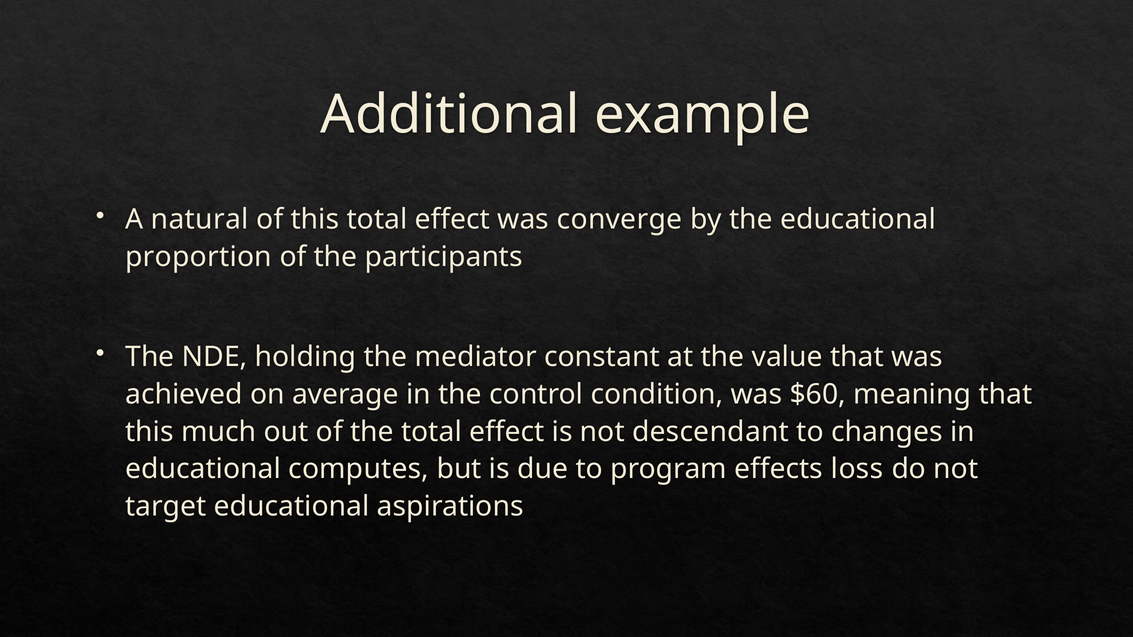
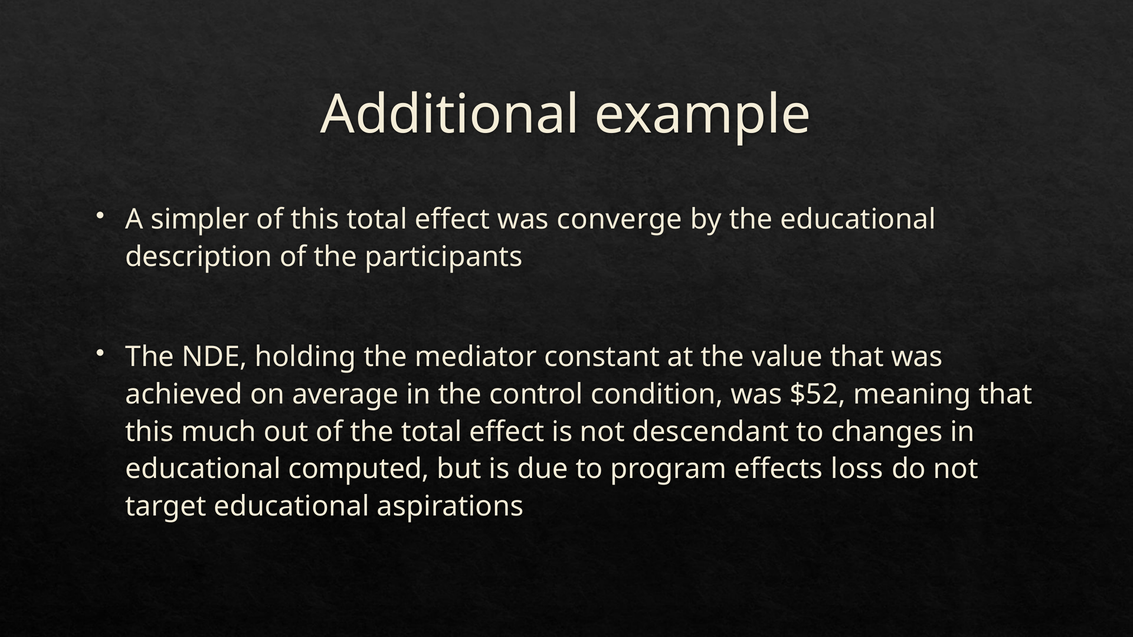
natural: natural -> simpler (200, 220)
proportion: proportion -> description (199, 257)
$60: $60 -> $52 (818, 395)
computes: computes -> computed (359, 469)
